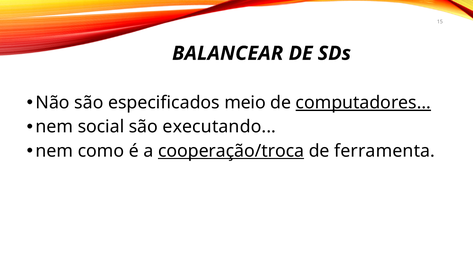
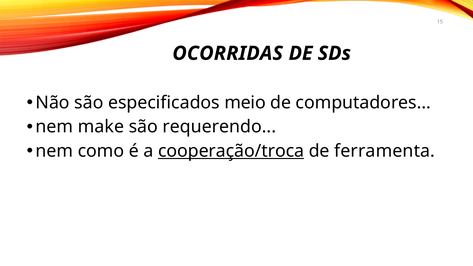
BALANCEAR: BALANCEAR -> OCORRIDAS (228, 53)
computadores underline: present -> none (363, 103)
social: social -> make (101, 127)
executando: executando -> requerendo (219, 127)
